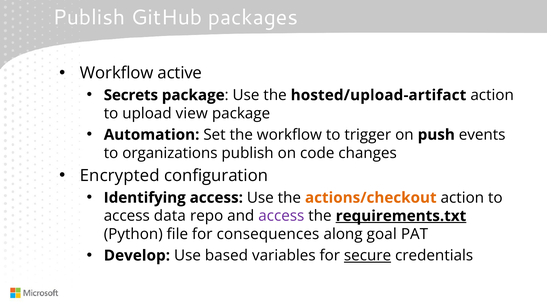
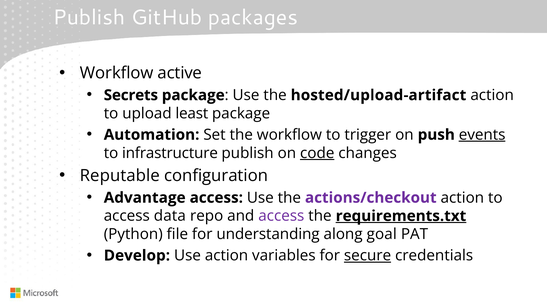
view: view -> least (192, 113)
events underline: none -> present (482, 135)
organizations: organizations -> infrastructure (170, 153)
code underline: none -> present (317, 153)
Encrypted: Encrypted -> Reputable (120, 175)
Identifying: Identifying -> Advantage (145, 198)
actions/checkout colour: orange -> purple (371, 198)
consequences: consequences -> understanding (268, 234)
Use based: based -> action (226, 255)
